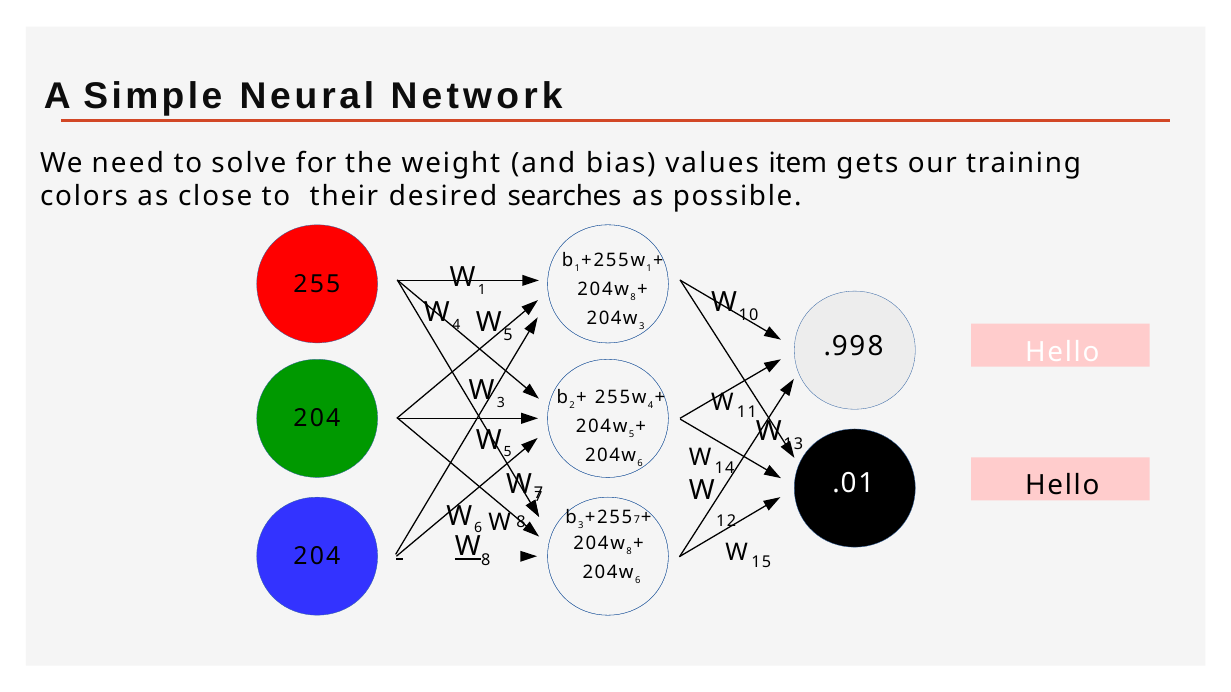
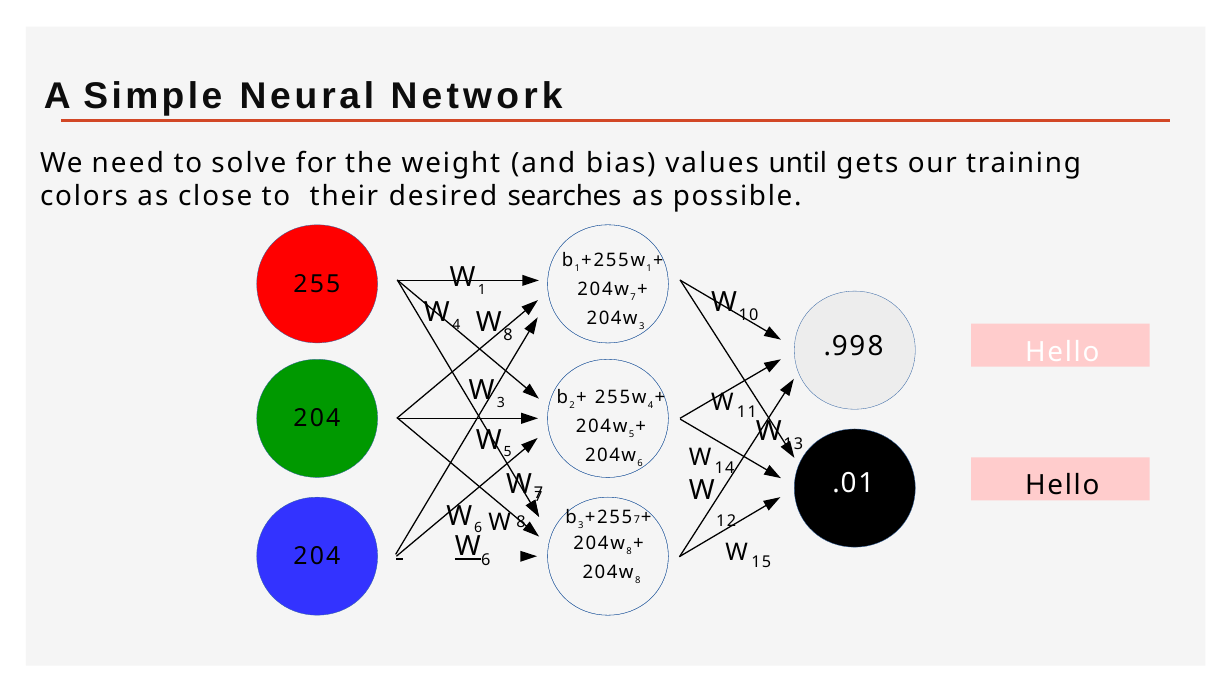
item: item -> until (798, 164)
8: 8 -> 7 (633, 298)
5: 5 -> 8 (508, 335)
8: 8 -> 6 (486, 560)
6: 6 -> 8 (638, 581)
